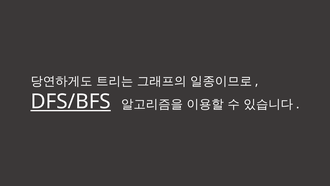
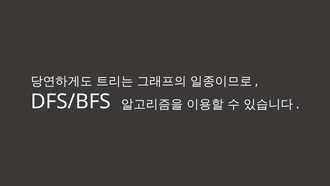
DFS/BFS underline: present -> none (71, 101)
